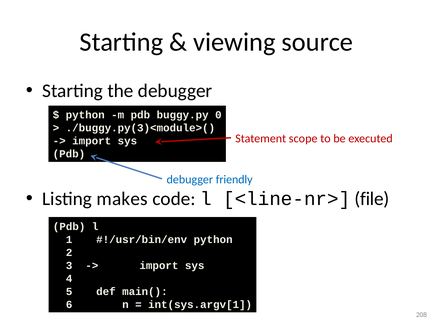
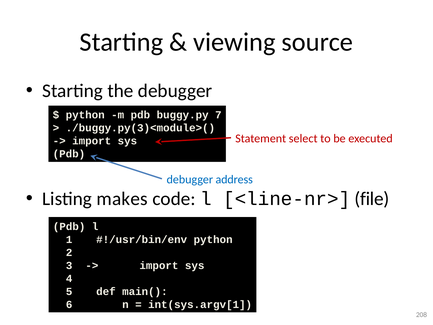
0: 0 -> 7 (218, 115)
scope: scope -> select (303, 138)
friendly: friendly -> address (234, 179)
